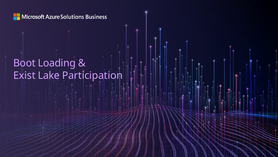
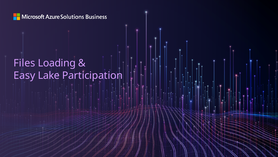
Boot: Boot -> Files (24, 63)
Exist: Exist -> Easy (24, 75)
